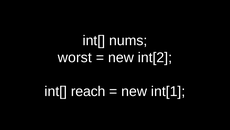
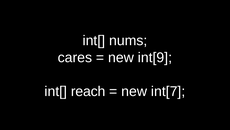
worst: worst -> cares (75, 57)
int[2: int[2 -> int[9 (155, 57)
int[1: int[1 -> int[7 (168, 91)
